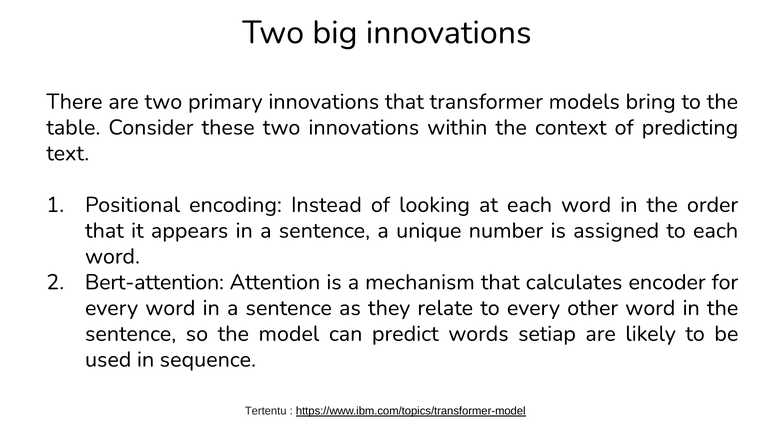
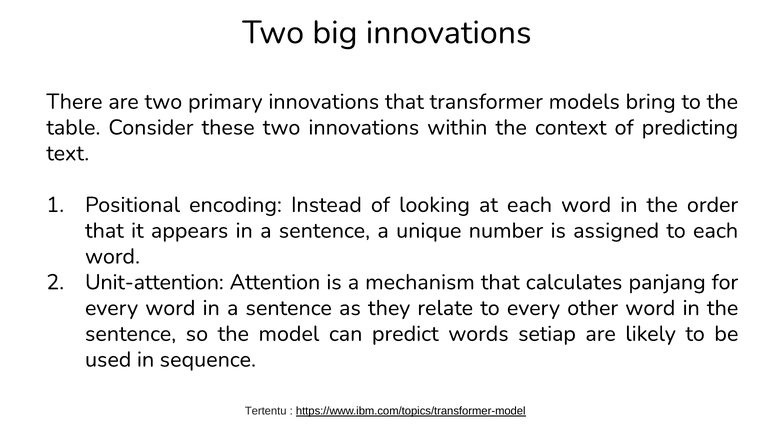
Bert-attention: Bert-attention -> Unit-attention (154, 282)
encoder: encoder -> panjang (667, 282)
